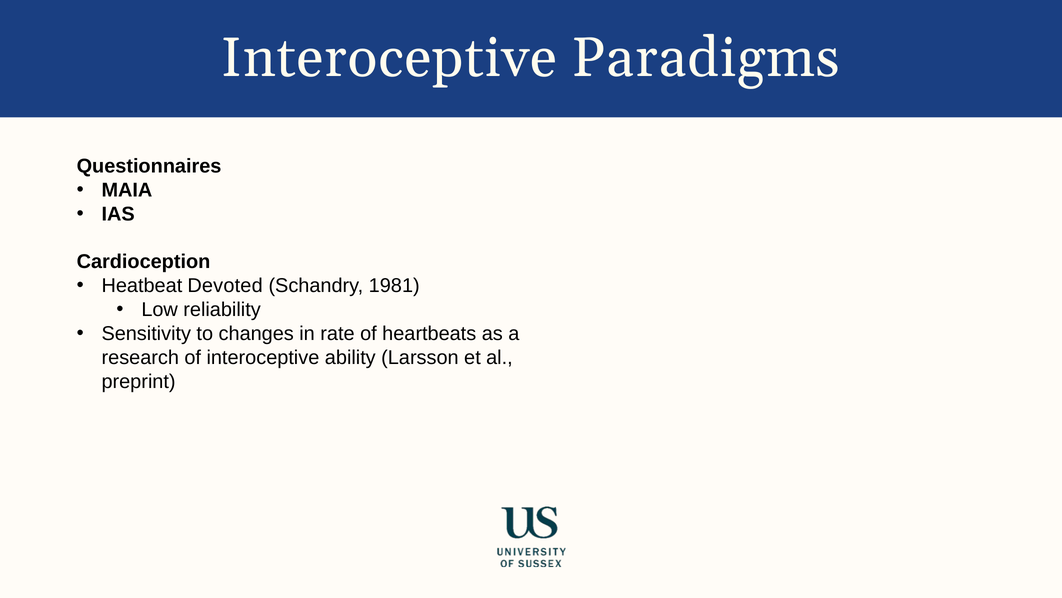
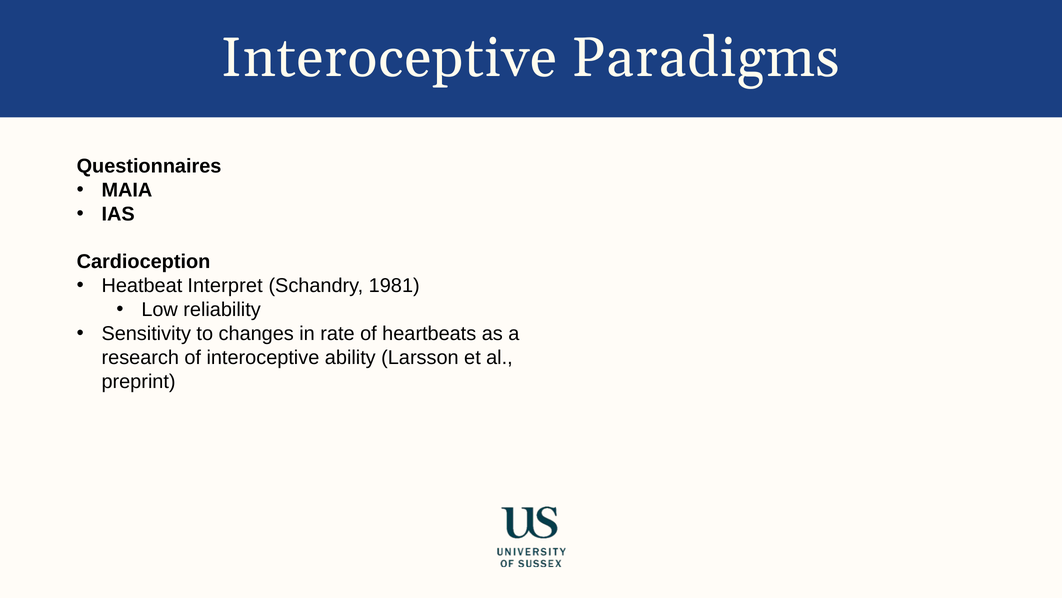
Devoted: Devoted -> Interpret (225, 286)
